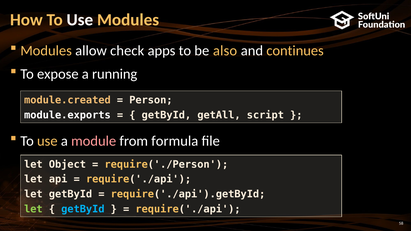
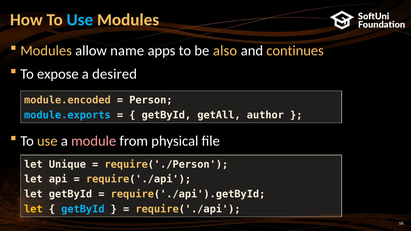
Use colour: white -> light blue (80, 20)
check: check -> name (127, 51)
running: running -> desired (115, 74)
module.created: module.created -> module.encoded (67, 100)
module.exports colour: white -> light blue (67, 115)
script: script -> author (265, 115)
formula: formula -> physical (175, 141)
Object: Object -> Unique (67, 164)
let colour: light green -> yellow (33, 209)
